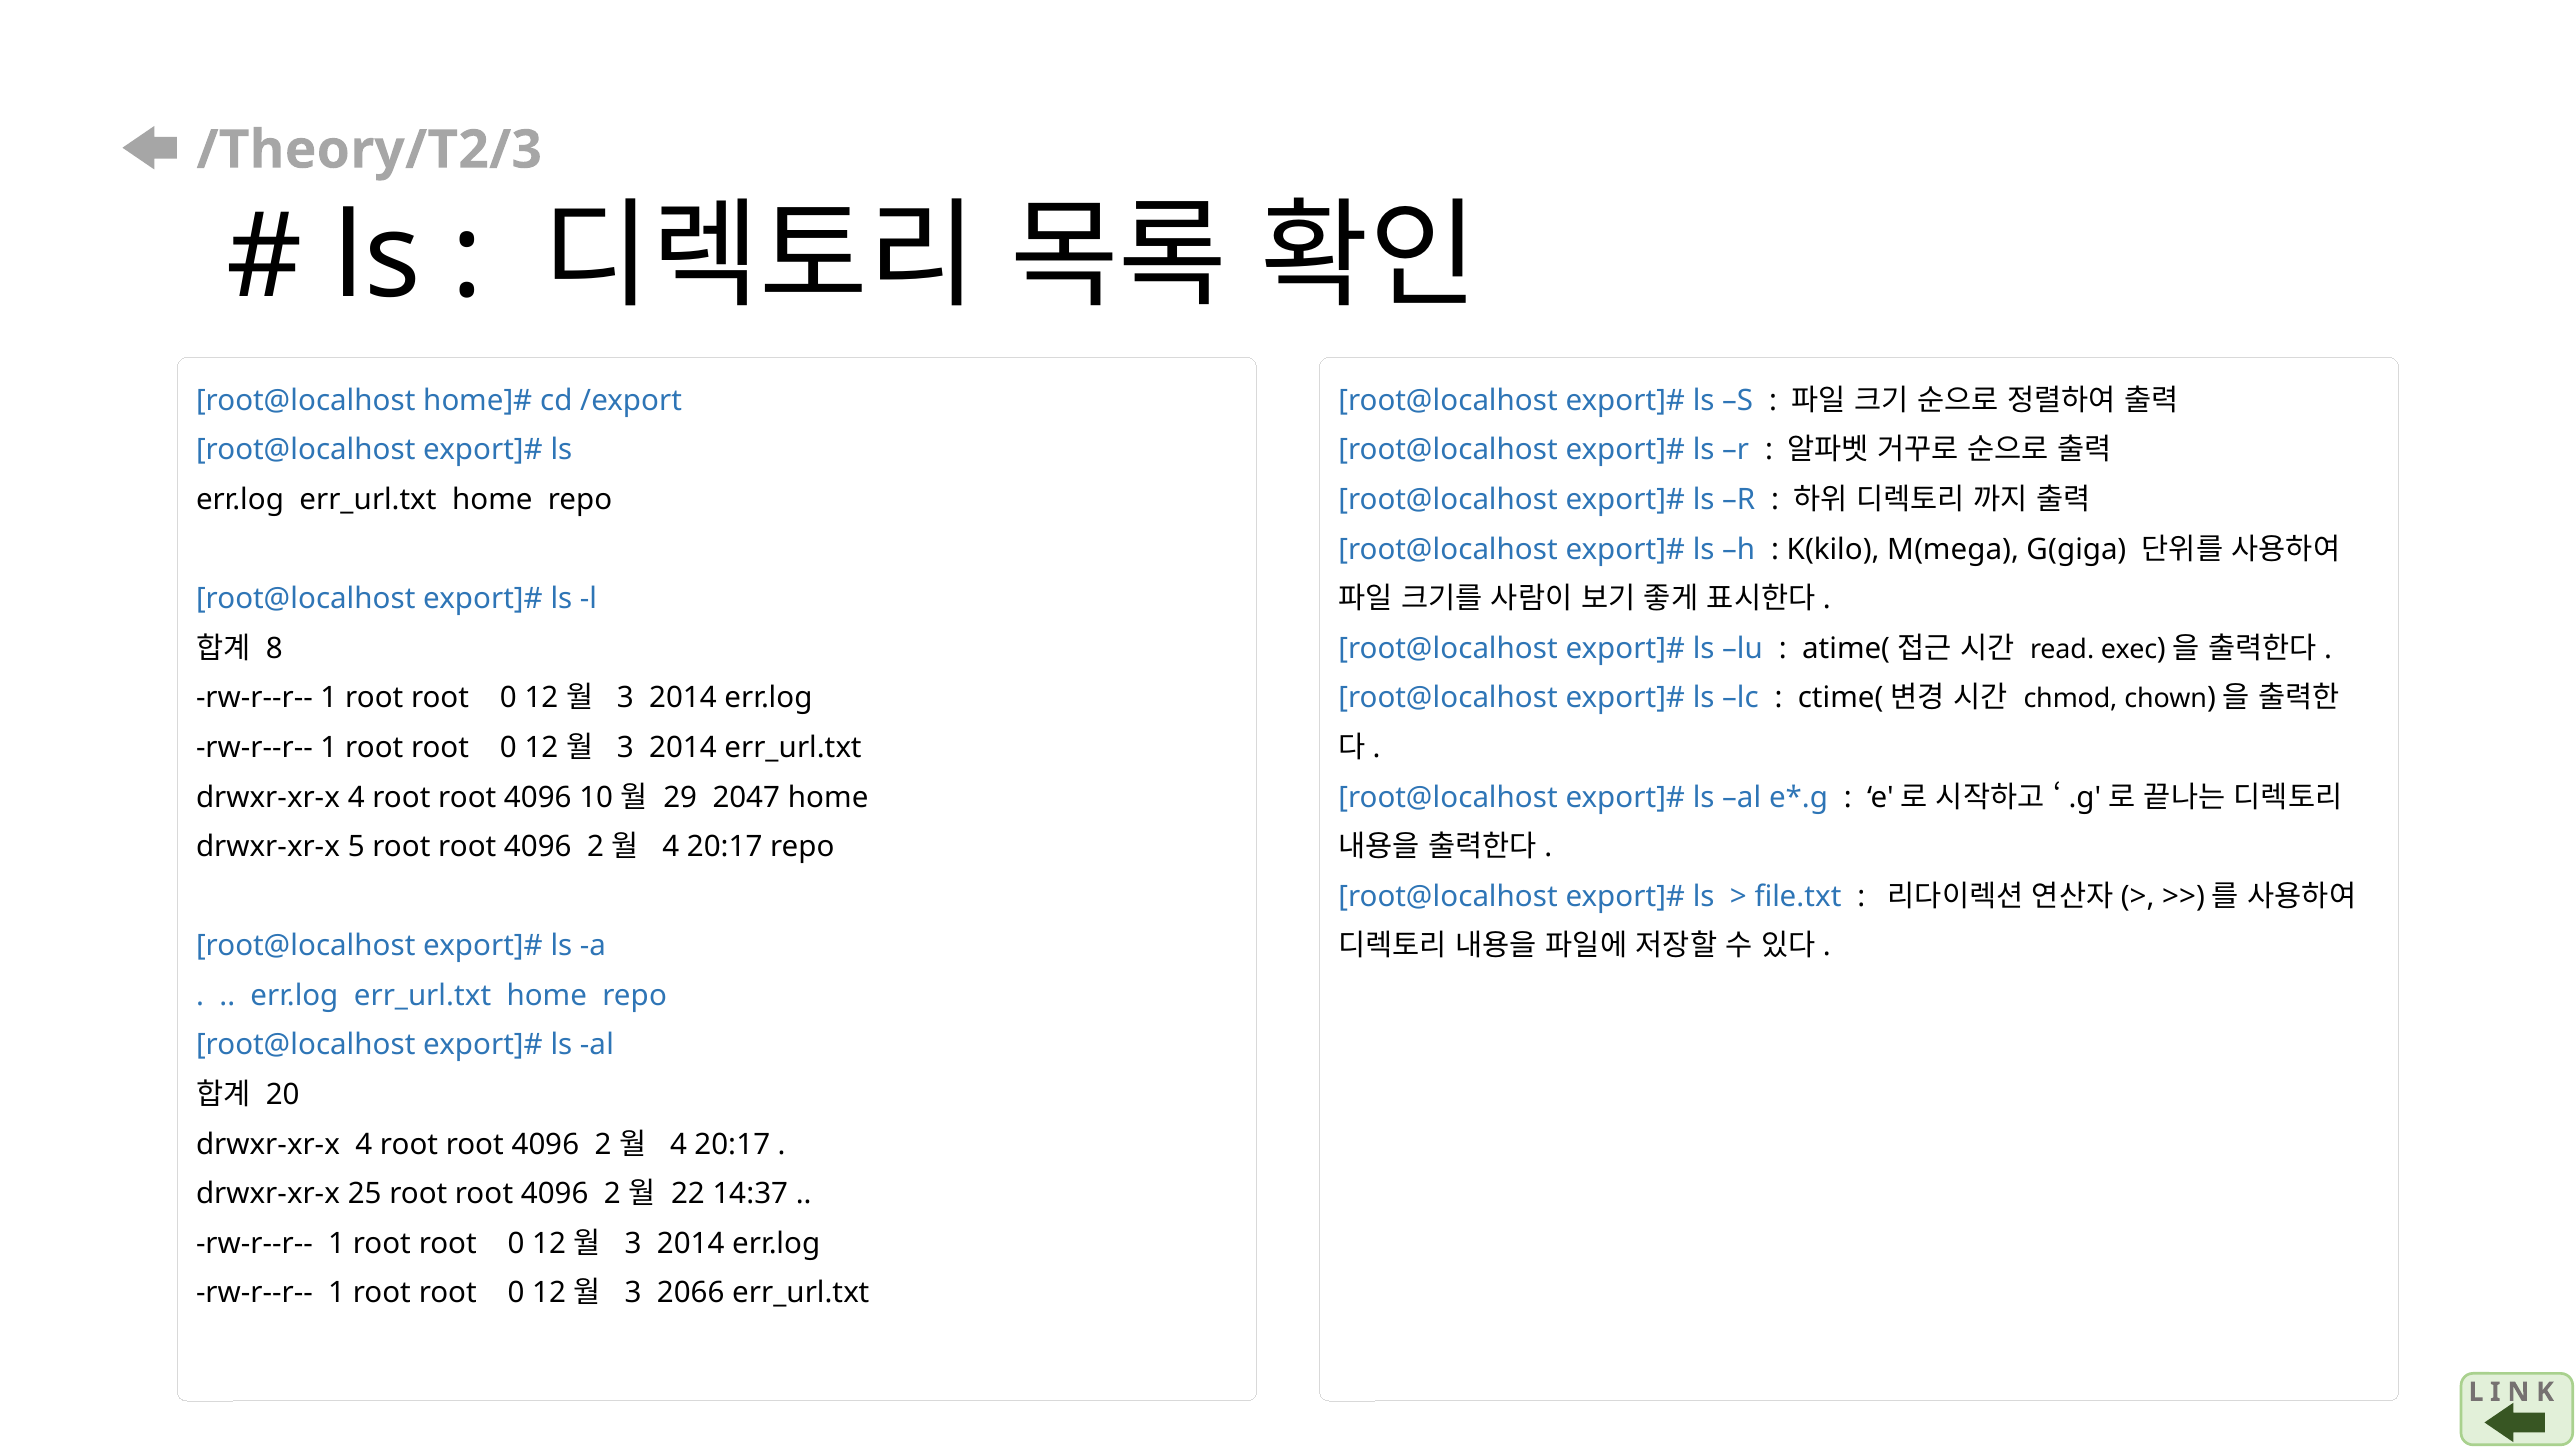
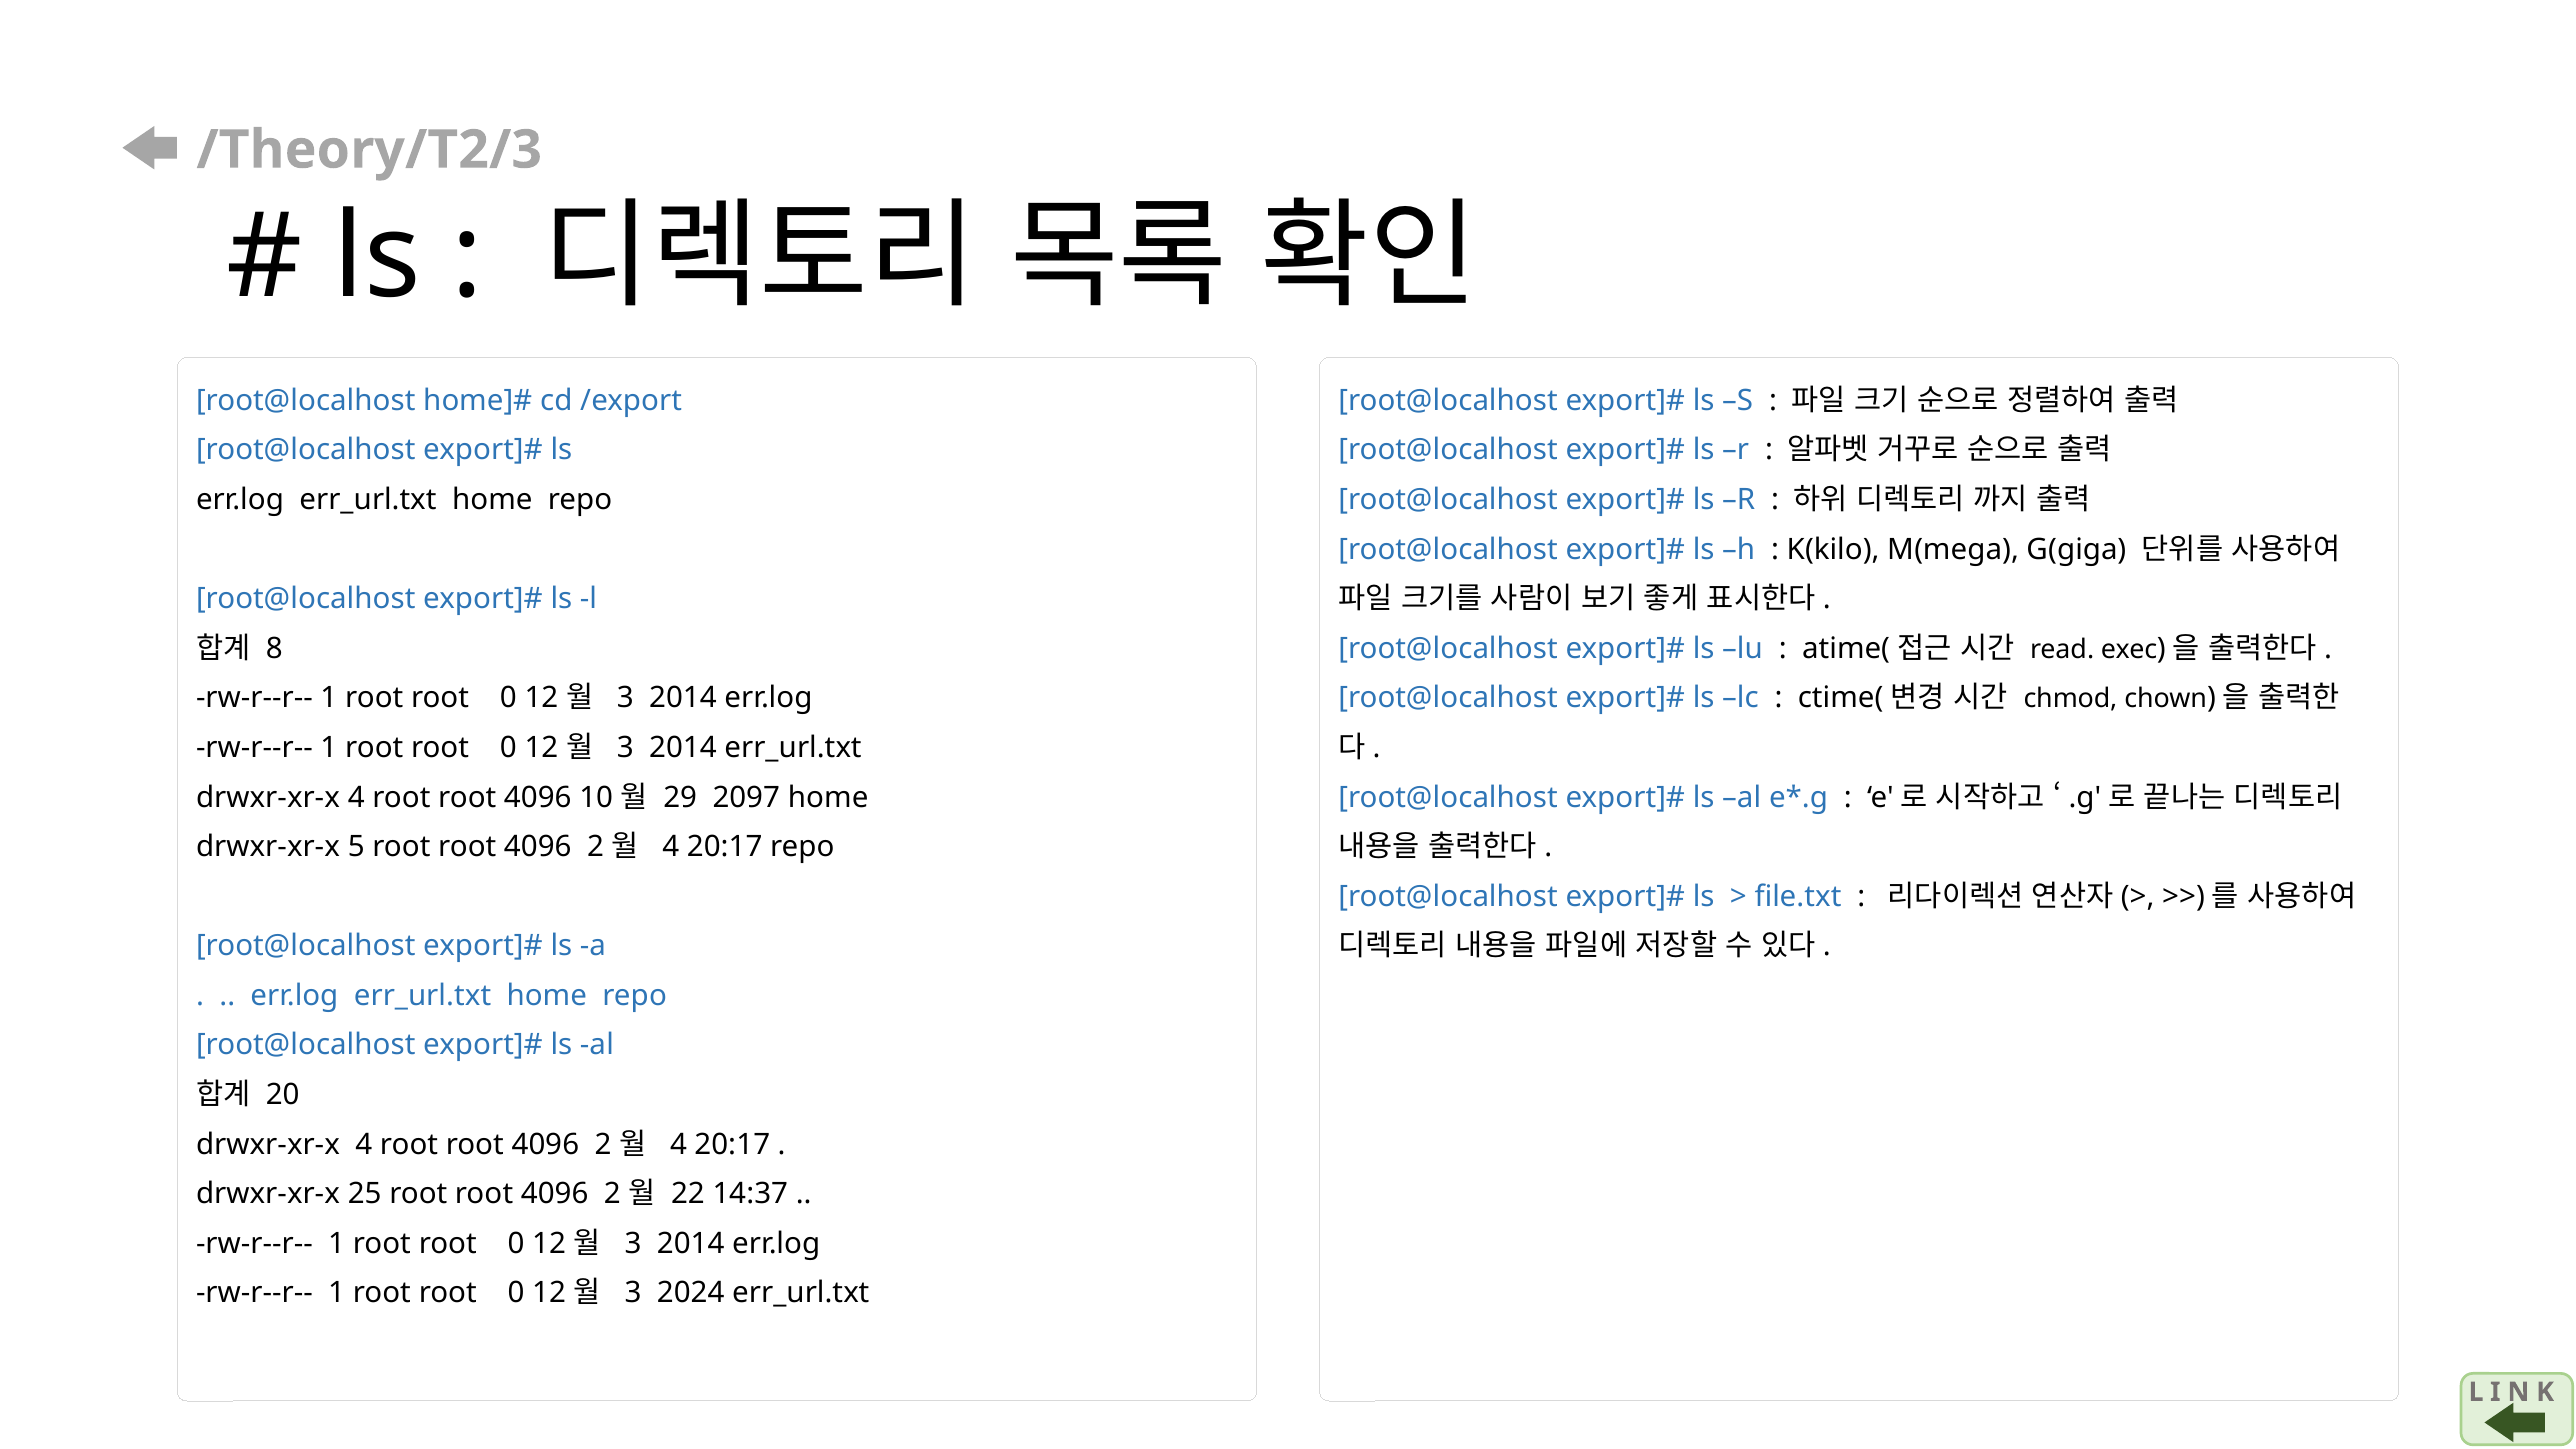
2047: 2047 -> 2097 (746, 797)
2066: 2066 -> 2024 (691, 1293)
